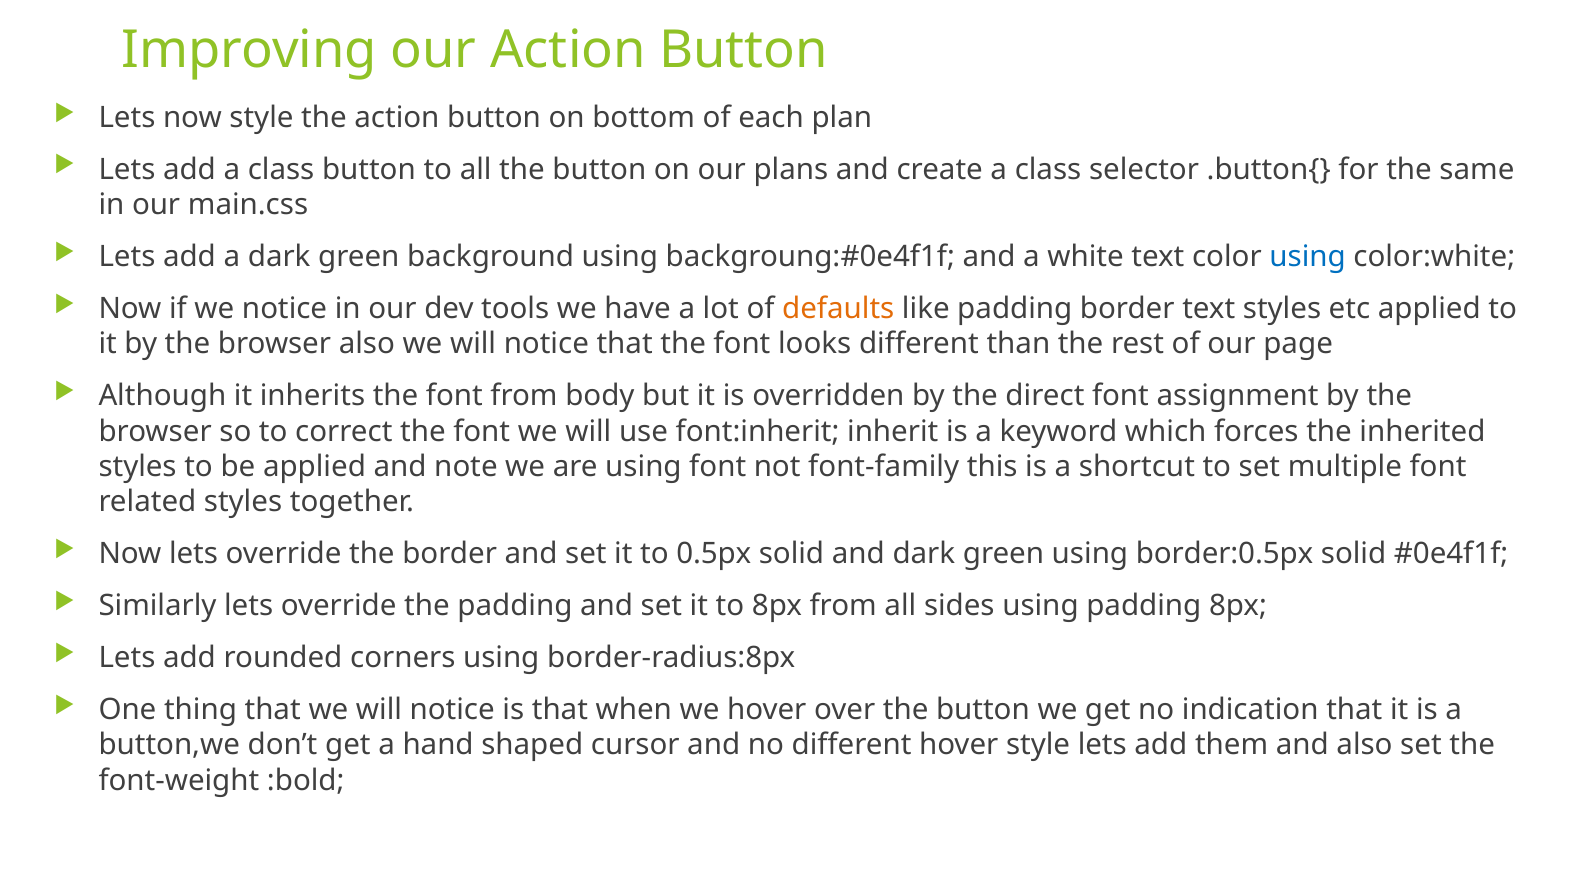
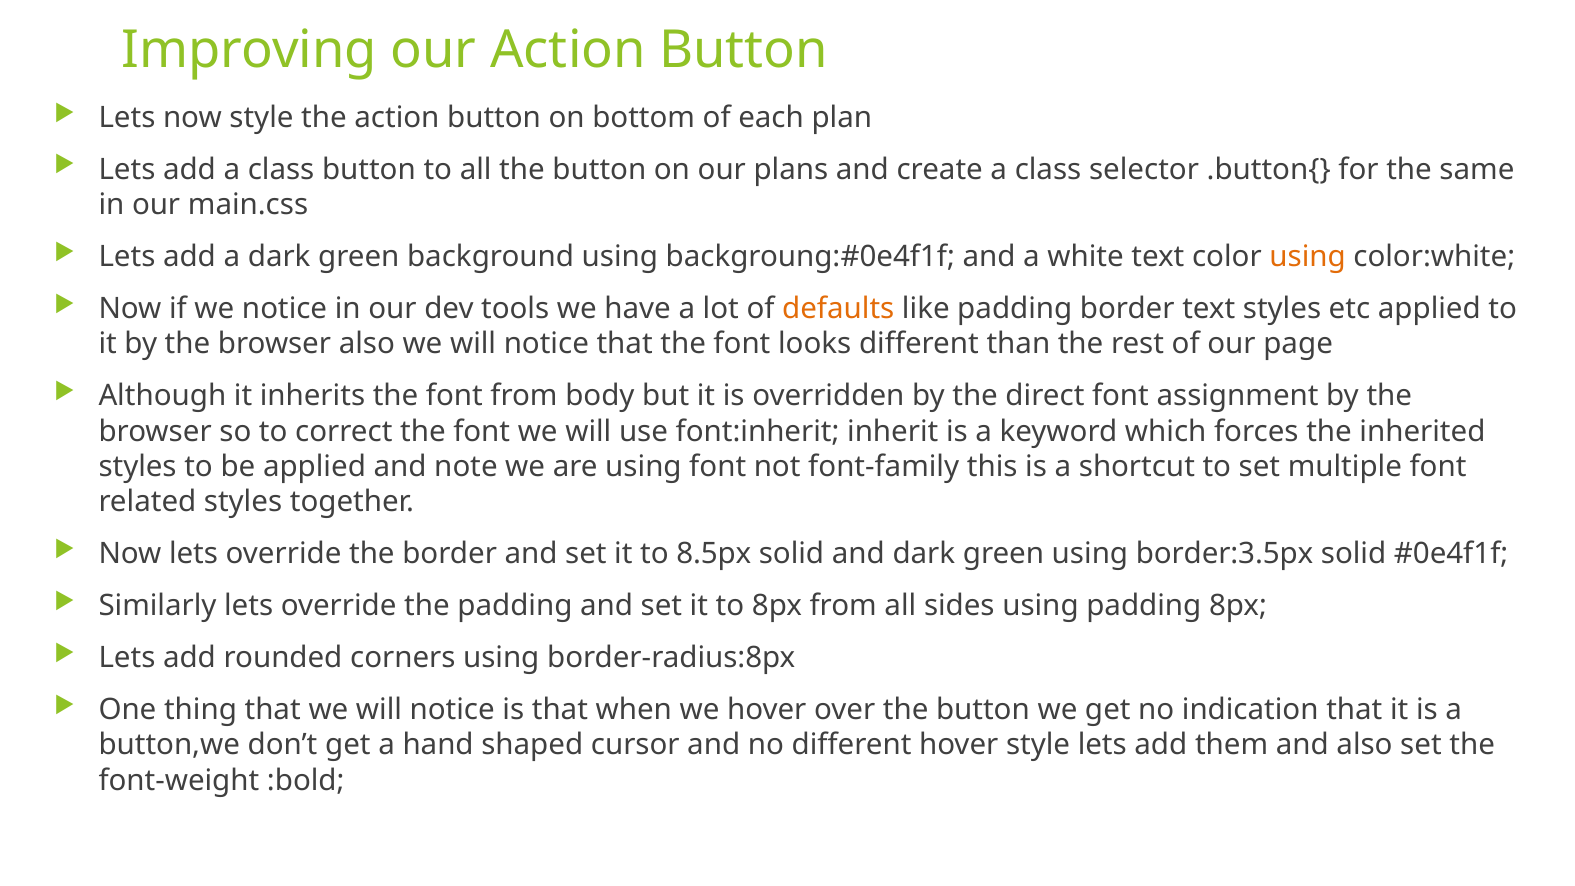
using colour: blue -> orange (1308, 257)
0.5px: 0.5px -> 8.5px (714, 554)
border:0.5px: border:0.5px -> border:3.5px (1225, 554)
